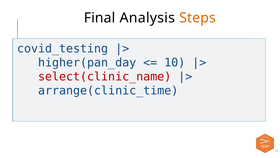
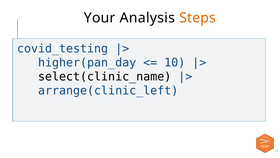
Final: Final -> Your (100, 18)
select(clinic_name colour: red -> black (105, 76)
arrange(clinic_time: arrange(clinic_time -> arrange(clinic_left (108, 90)
